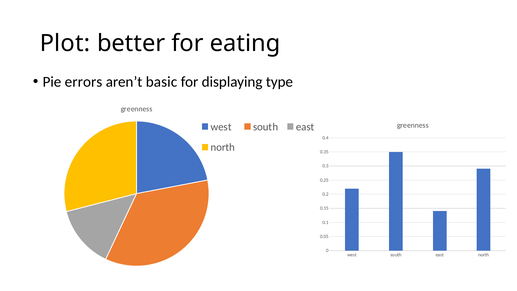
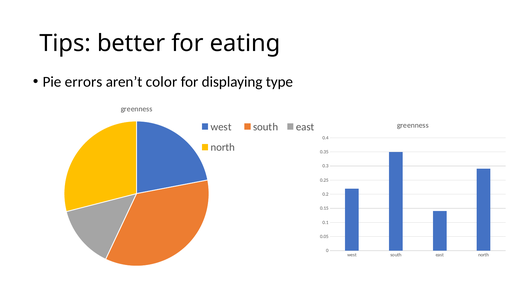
Plot: Plot -> Tips (65, 43)
basic: basic -> color (161, 82)
